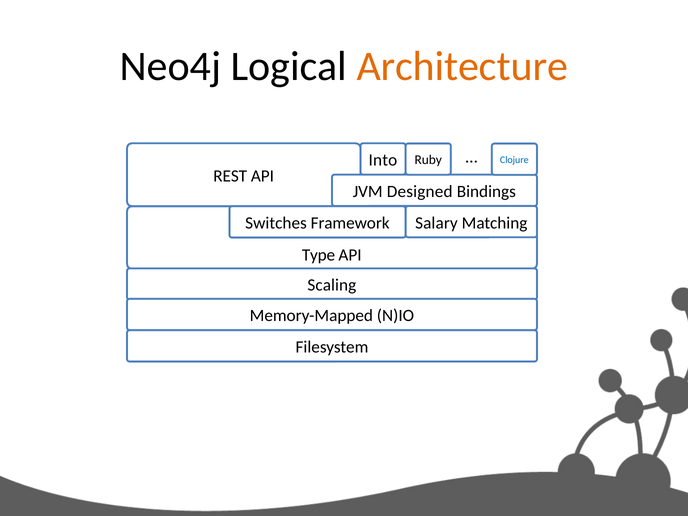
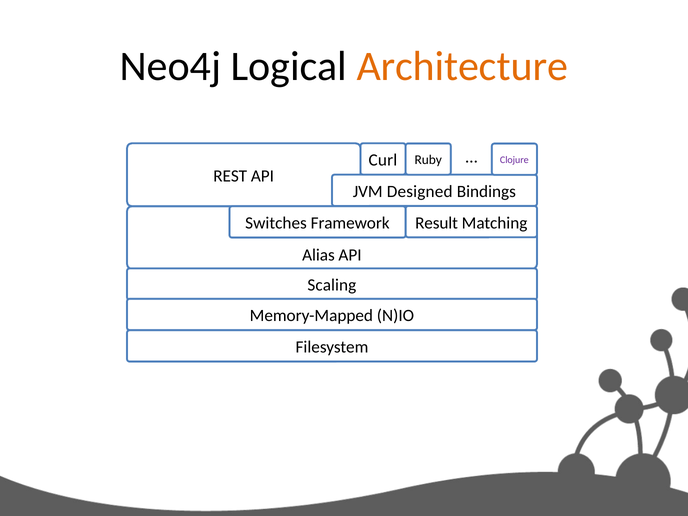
Into: Into -> Curl (383, 160)
Clojure colour: blue -> purple (514, 160)
Salary: Salary -> Result (437, 223)
Type: Type -> Alias (318, 255)
